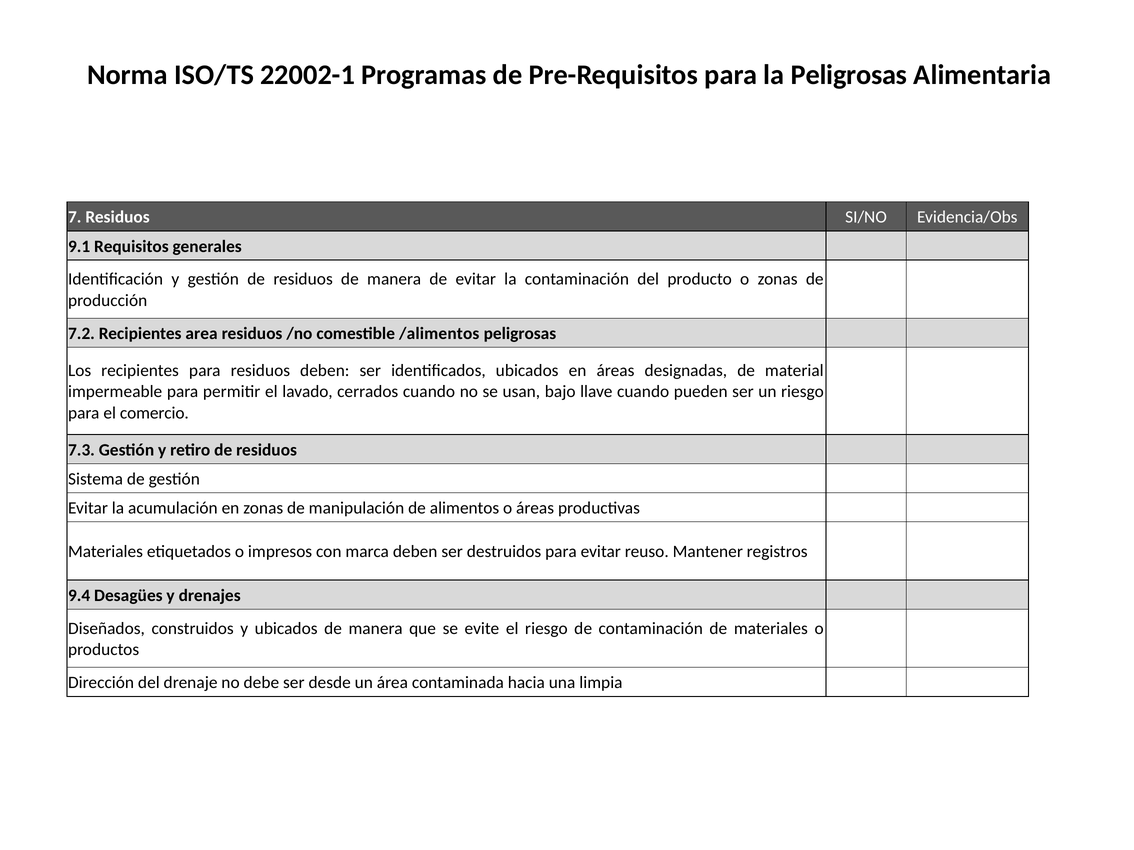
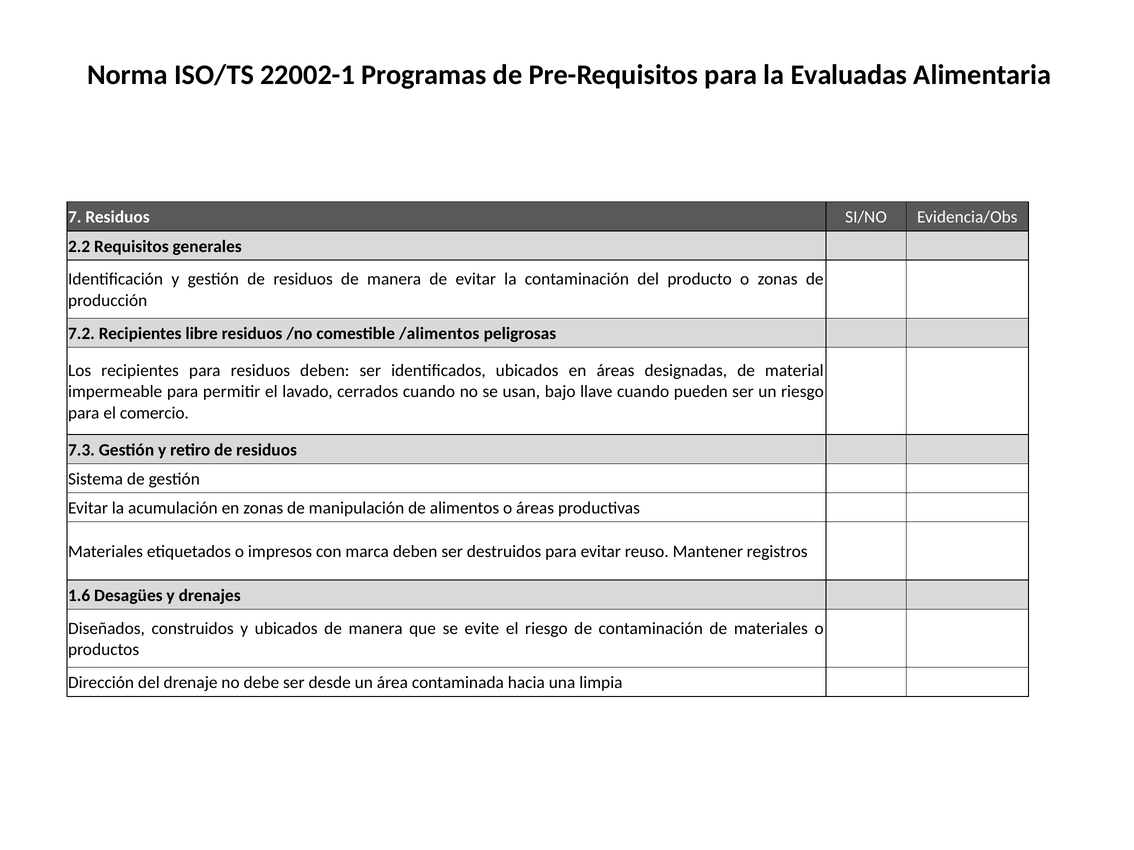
la Peligrosas: Peligrosas -> Evaluadas (849, 75)
9.1: 9.1 -> 2.2 (79, 246)
area: area -> libre (202, 334)
9.4: 9.4 -> 1.6 (79, 596)
